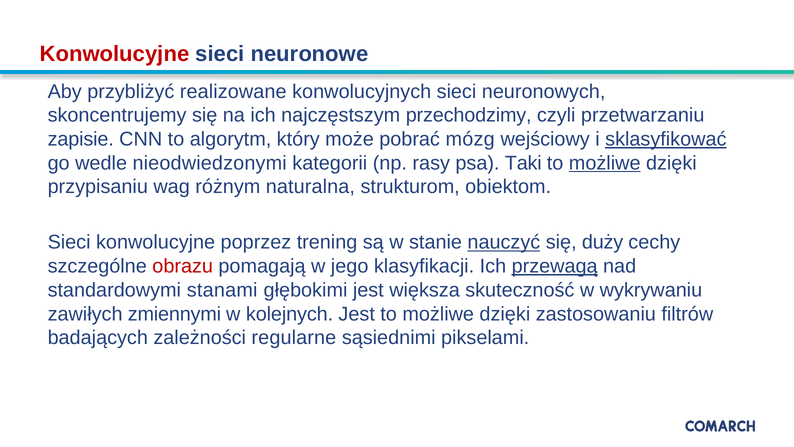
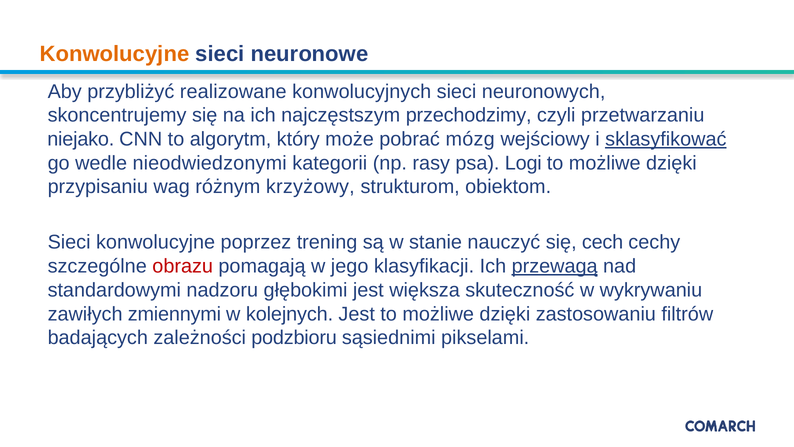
Konwolucyjne colour: red -> orange (114, 54)
zapisie: zapisie -> niejako (81, 139)
Taki: Taki -> Logi (523, 163)
możliwe underline: present -> none (605, 163)
naturalna: naturalna -> krzyżowy (310, 187)
nauczyć underline: present -> none (504, 242)
duży: duży -> cech (603, 242)
stanami: stanami -> nadzoru (222, 290)
regularne: regularne -> podzbioru (294, 338)
